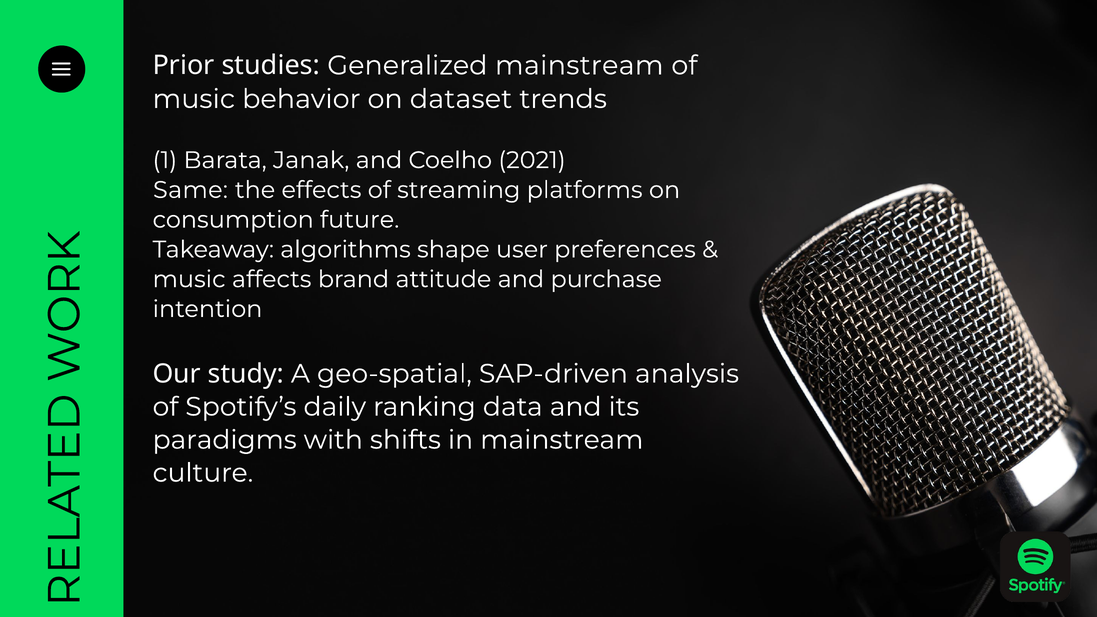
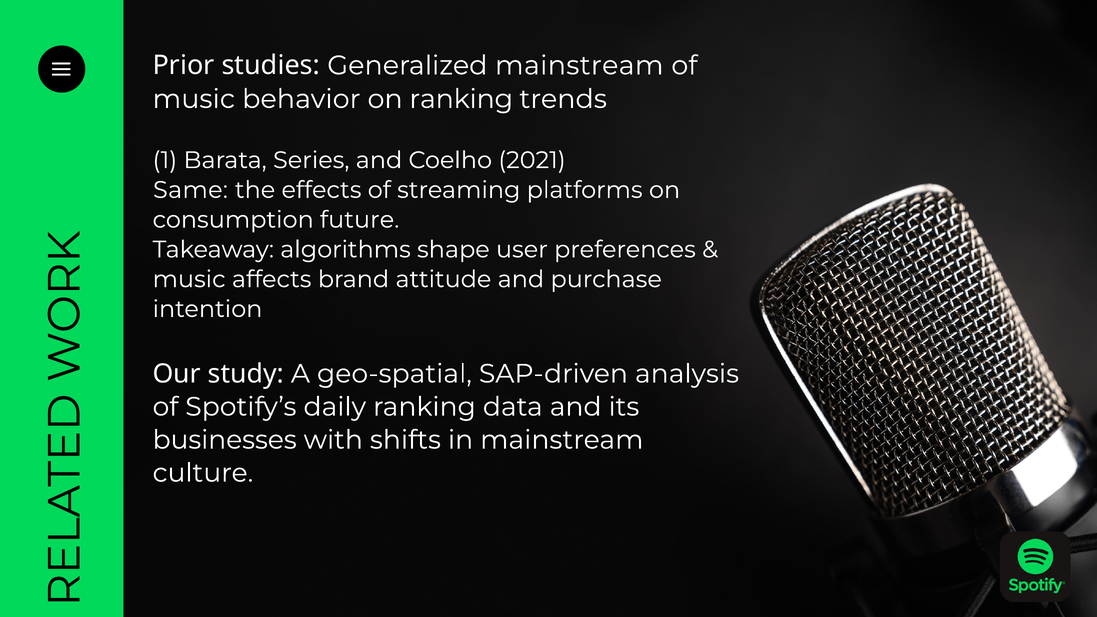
on dataset: dataset -> ranking (461, 99)
Janak: Janak -> Series (311, 160)
paradigms: paradigms -> businesses (225, 440)
